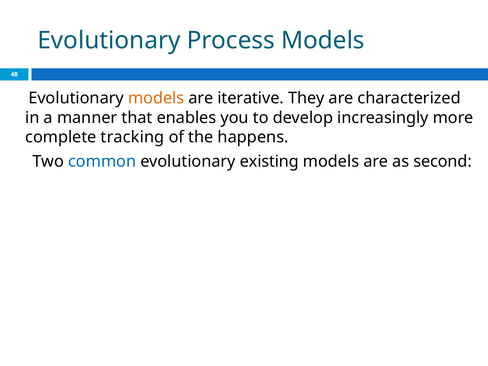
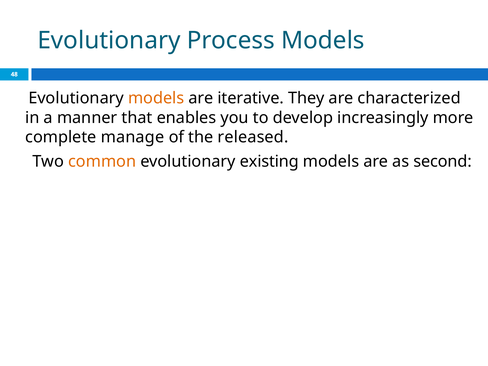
tracking: tracking -> manage (132, 137)
happens: happens -> released (253, 137)
common colour: blue -> orange (102, 161)
